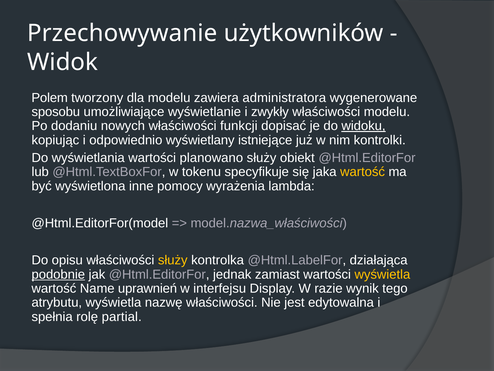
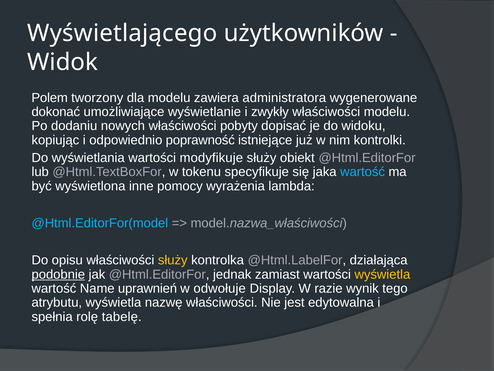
Przechowywanie: Przechowywanie -> Wyświetlającego (122, 33)
sposobu: sposobu -> dokonać (56, 112)
funkcji: funkcji -> pobyty (239, 126)
widoku underline: present -> none (364, 126)
wyświetlany: wyświetlany -> poprawność (200, 140)
planowano: planowano -> modyfikuje (211, 158)
wartość colour: yellow -> light blue (363, 172)
@Html.EditorFor(model colour: white -> light blue (100, 223)
interfejsu: interfejsu -> odwołuje (220, 288)
partial: partial -> tabelę (122, 316)
